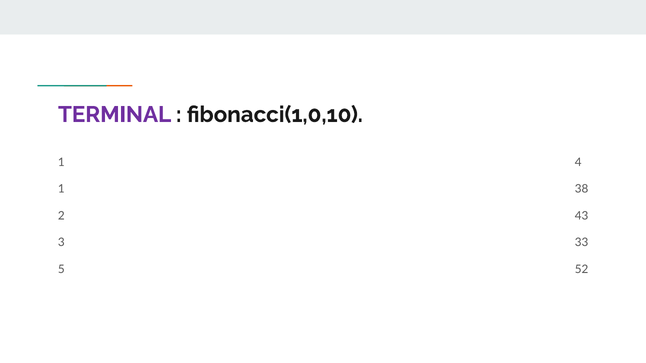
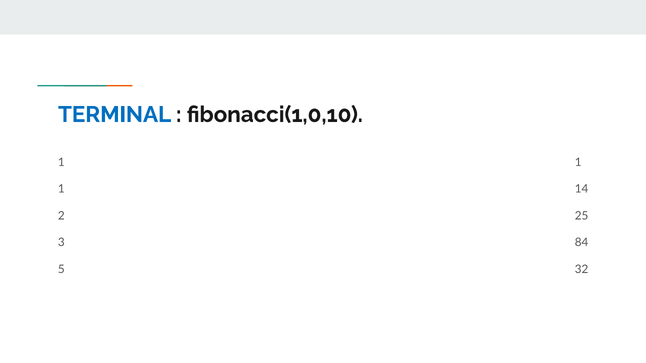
TERMINAL colour: purple -> blue (115, 115)
4: 4 -> 1 (578, 162)
38: 38 -> 14 (582, 189)
43: 43 -> 25 (582, 216)
33: 33 -> 84 (582, 243)
52: 52 -> 32 (582, 270)
